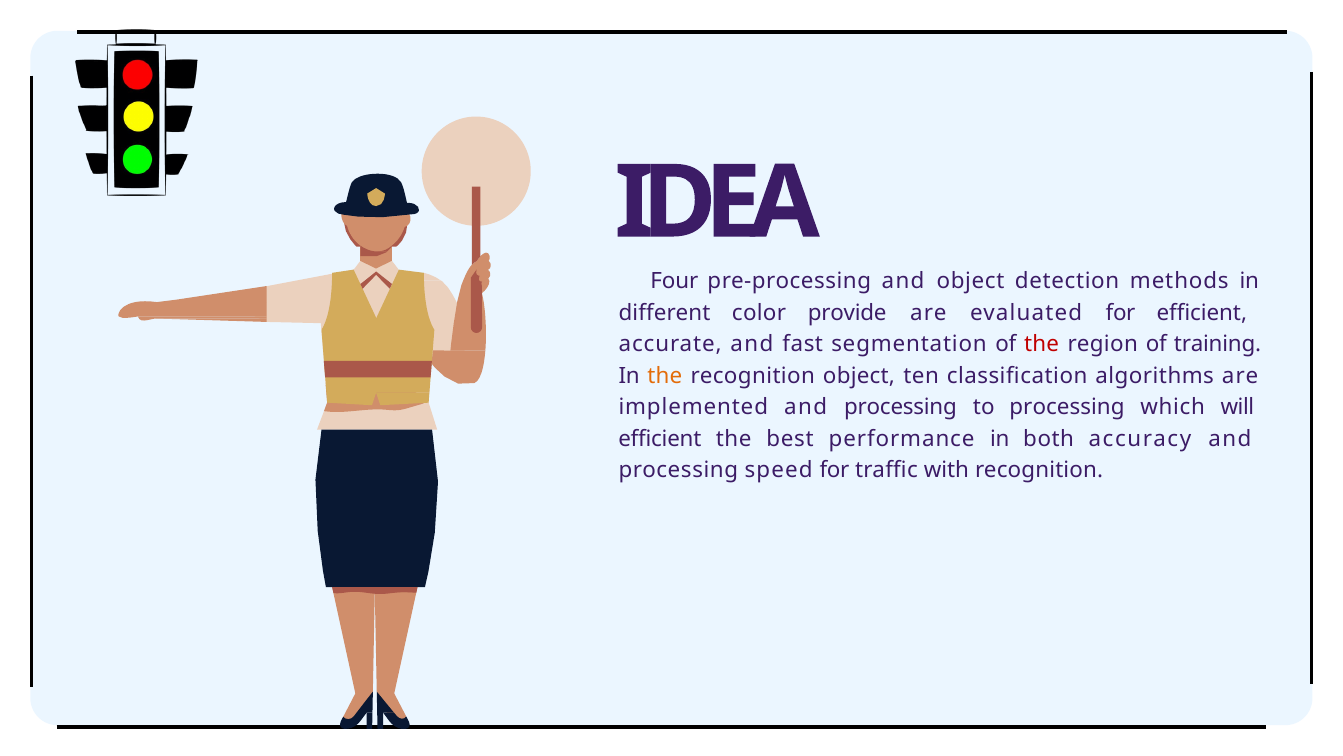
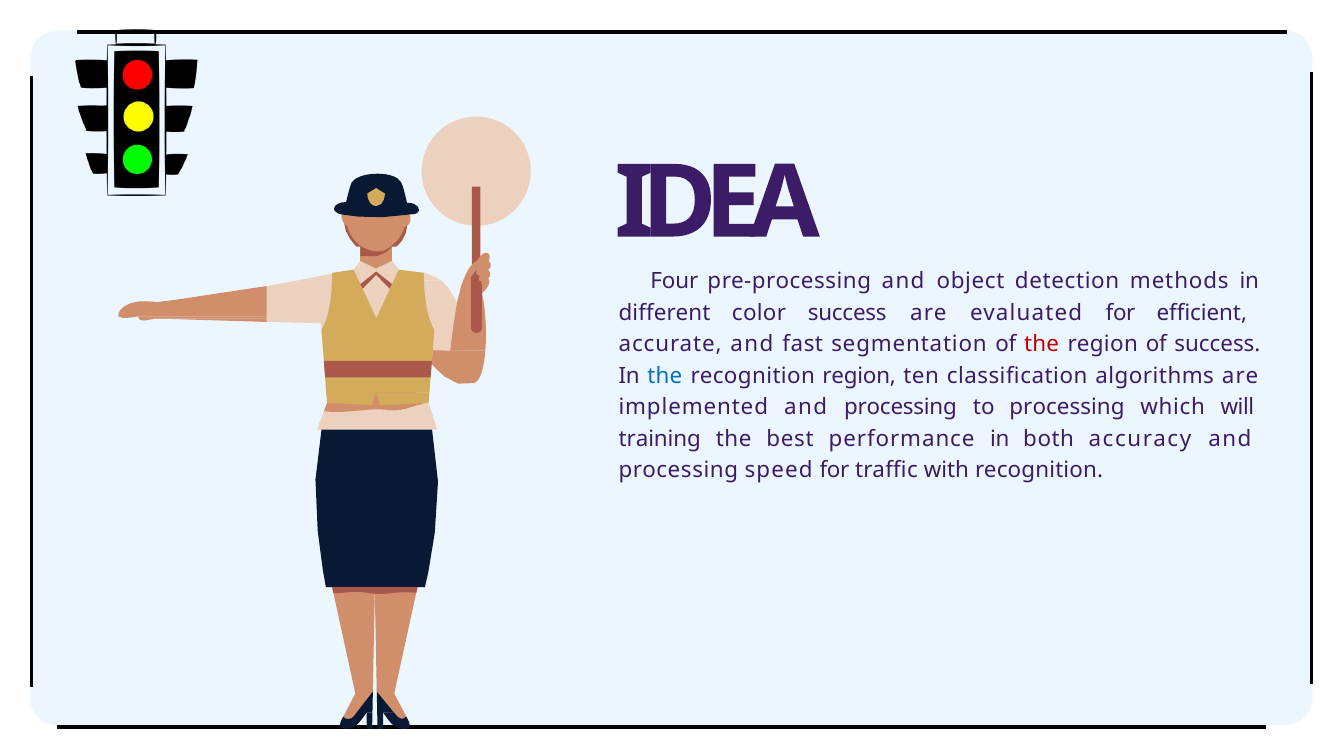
color provide: provide -> success (847, 313)
of training: training -> success (1217, 344)
the colour: orange -> blue (665, 376)
recognition object: object -> region (859, 376)
efficient: efficient -> training (660, 438)
